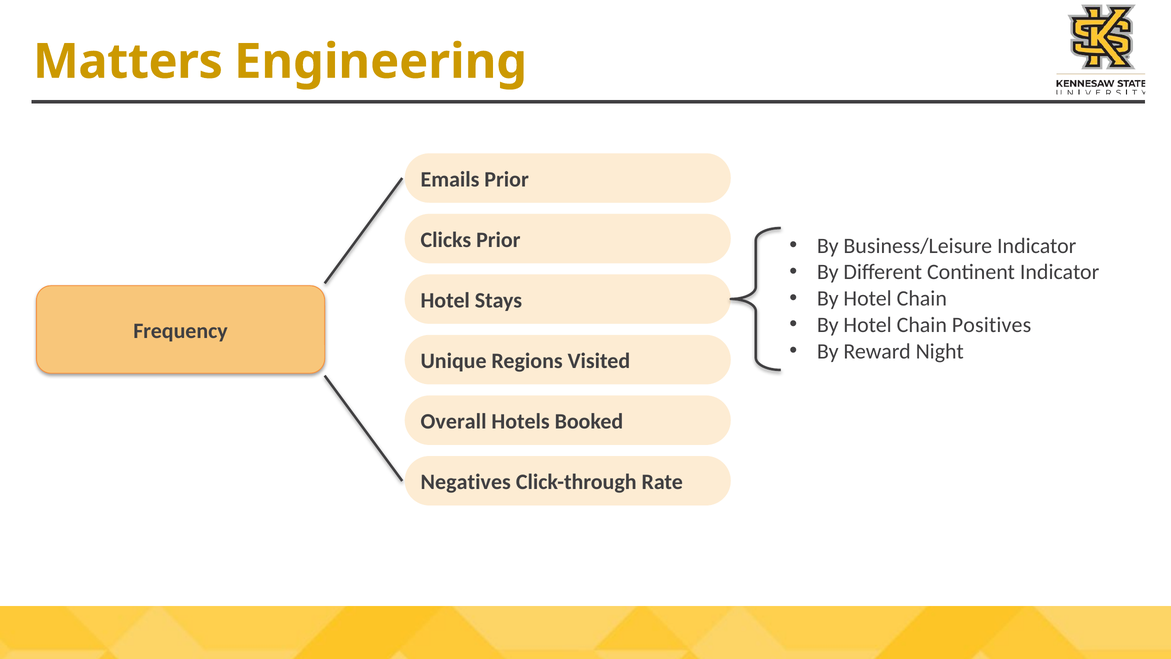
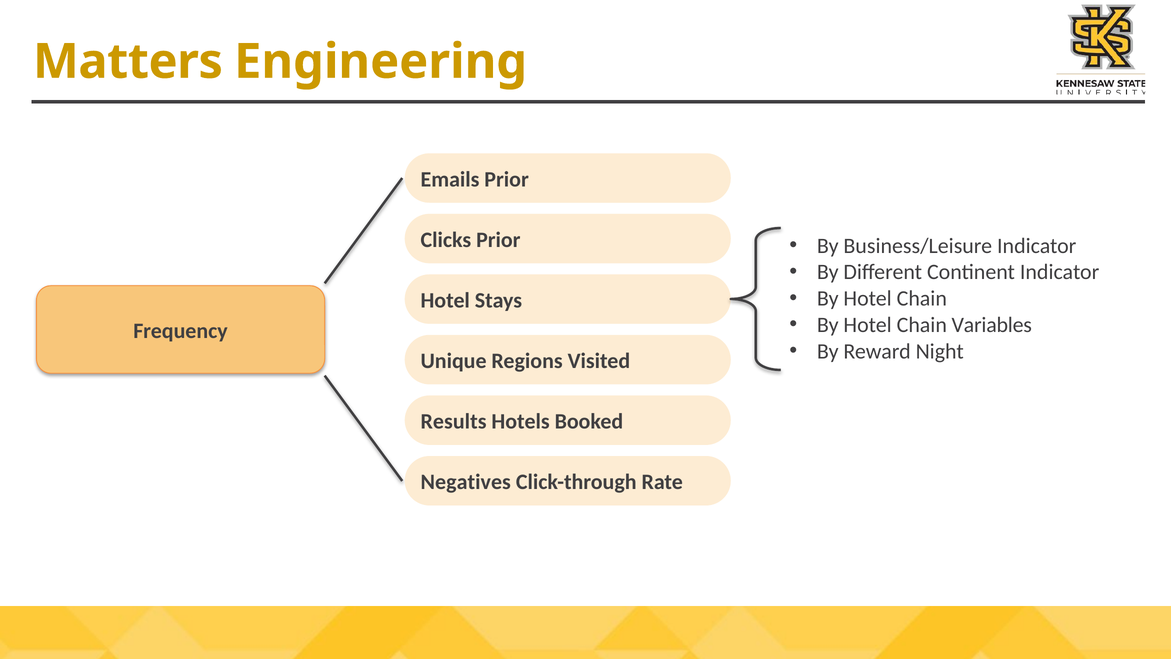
Positives: Positives -> Variables (992, 325)
Overall: Overall -> Results (454, 422)
